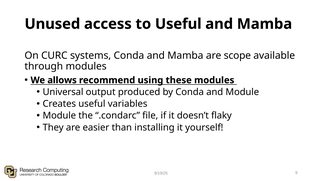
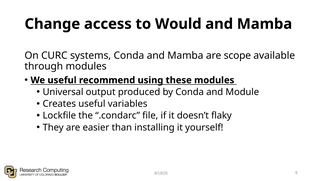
Unused: Unused -> Change (52, 24)
to Useful: Useful -> Would (178, 24)
We allows: allows -> useful (62, 80)
Module: Module -> Lockfile (59, 116)
